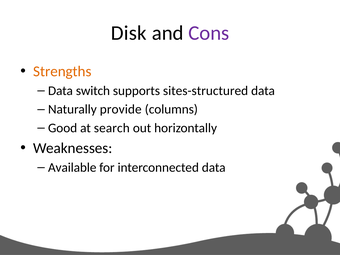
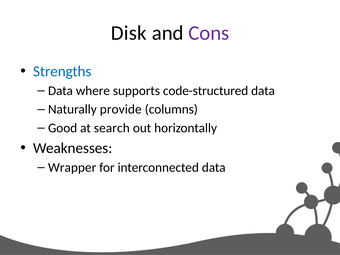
Strengths colour: orange -> blue (62, 71)
switch: switch -> where (93, 91)
sites-structured: sites-structured -> code-structured (206, 91)
Available: Available -> Wrapper (72, 168)
